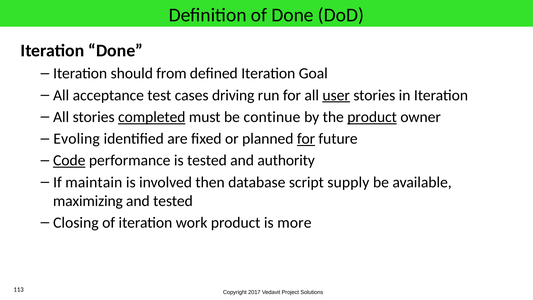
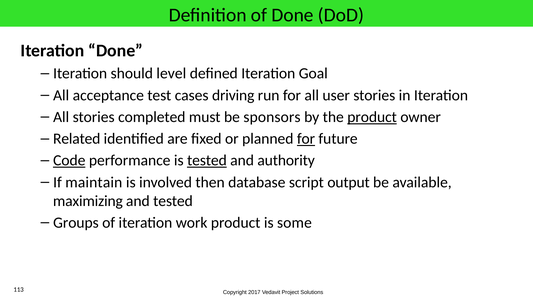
from: from -> level (171, 73)
user underline: present -> none (336, 95)
completed underline: present -> none (152, 117)
continue: continue -> sponsors (272, 117)
Evoling: Evoling -> Related (77, 139)
tested underline: none -> present (207, 160)
supply: supply -> output (349, 182)
Closing: Closing -> Groups (76, 223)
more: more -> some (294, 223)
